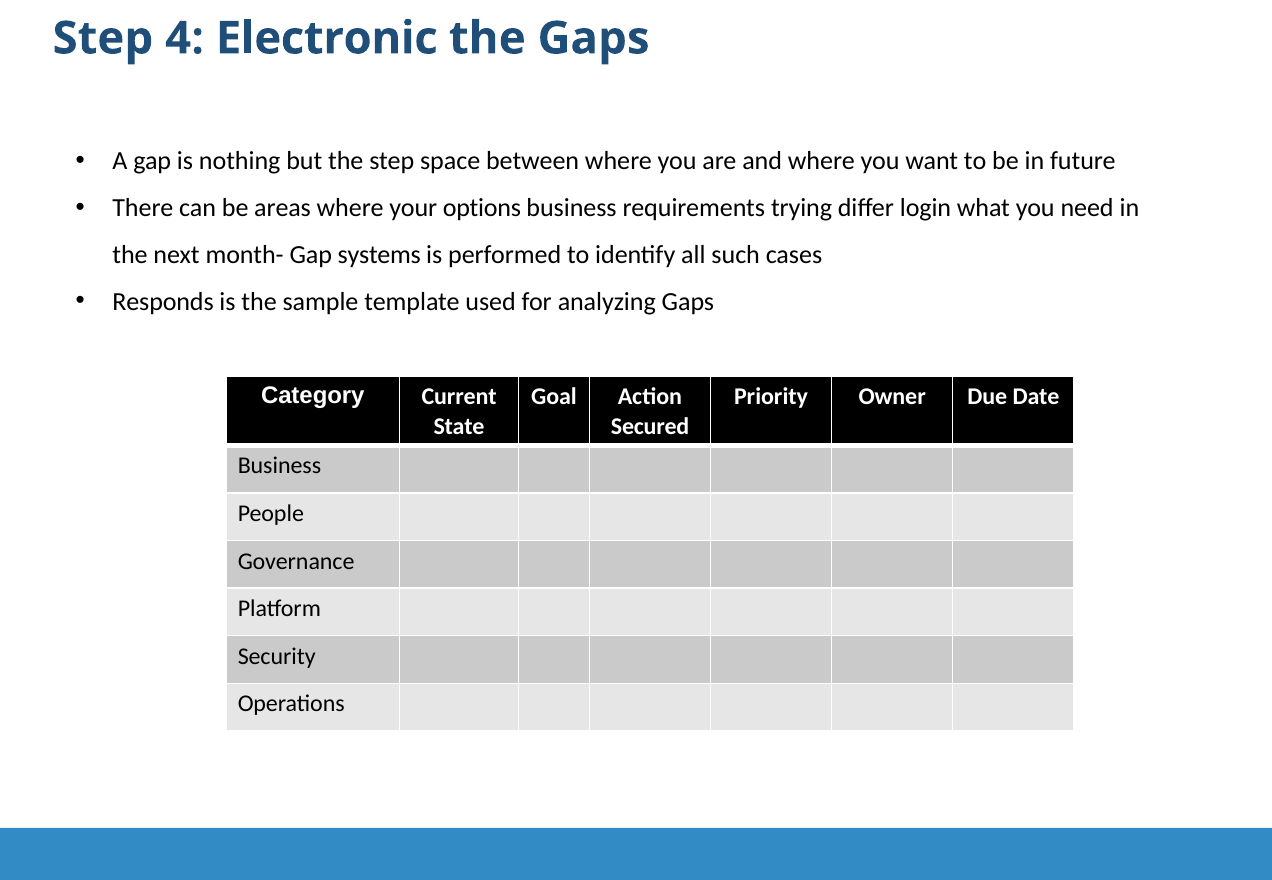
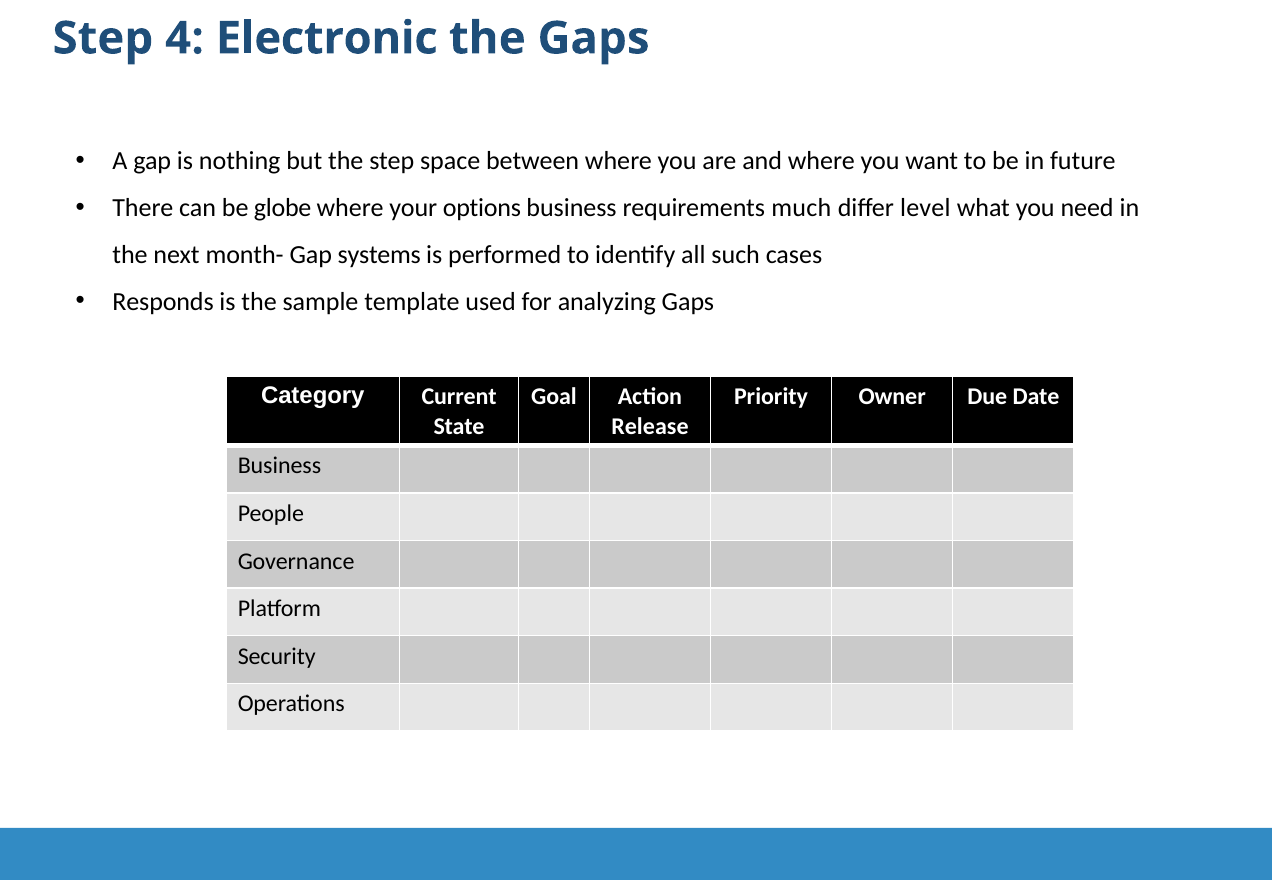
areas: areas -> globe (283, 208)
trying: trying -> much (801, 208)
login: login -> level (925, 208)
Secured: Secured -> Release (650, 426)
